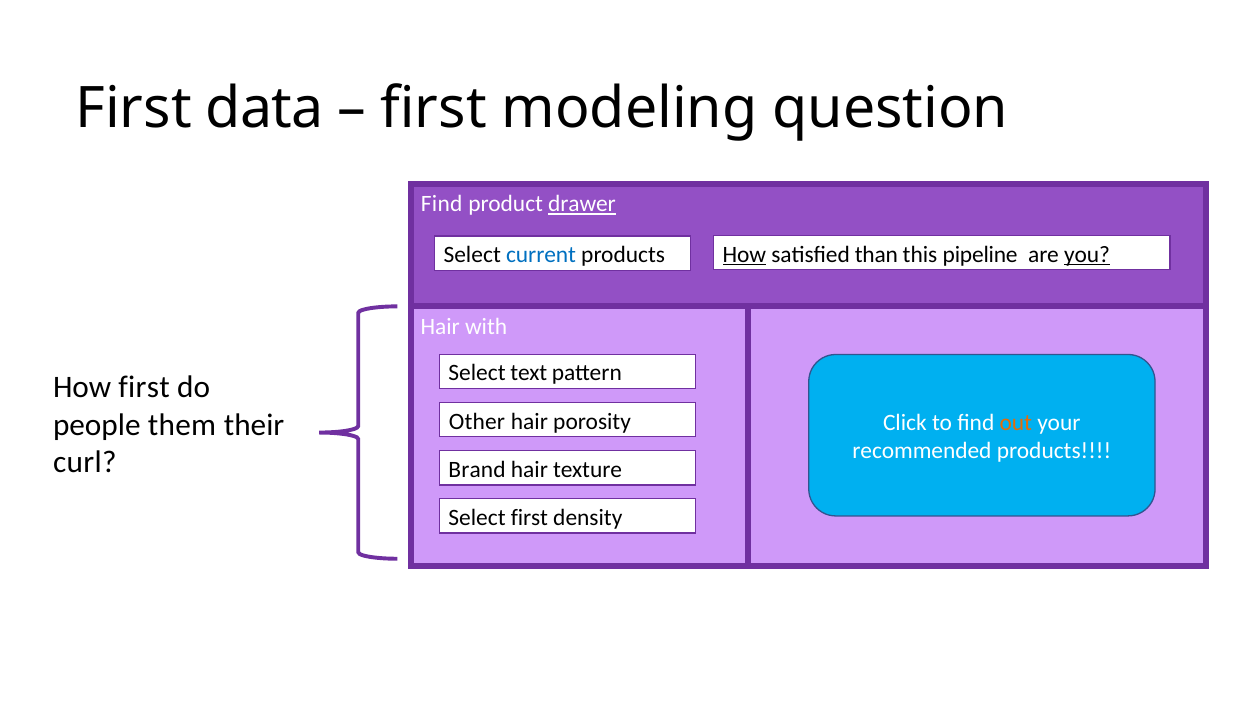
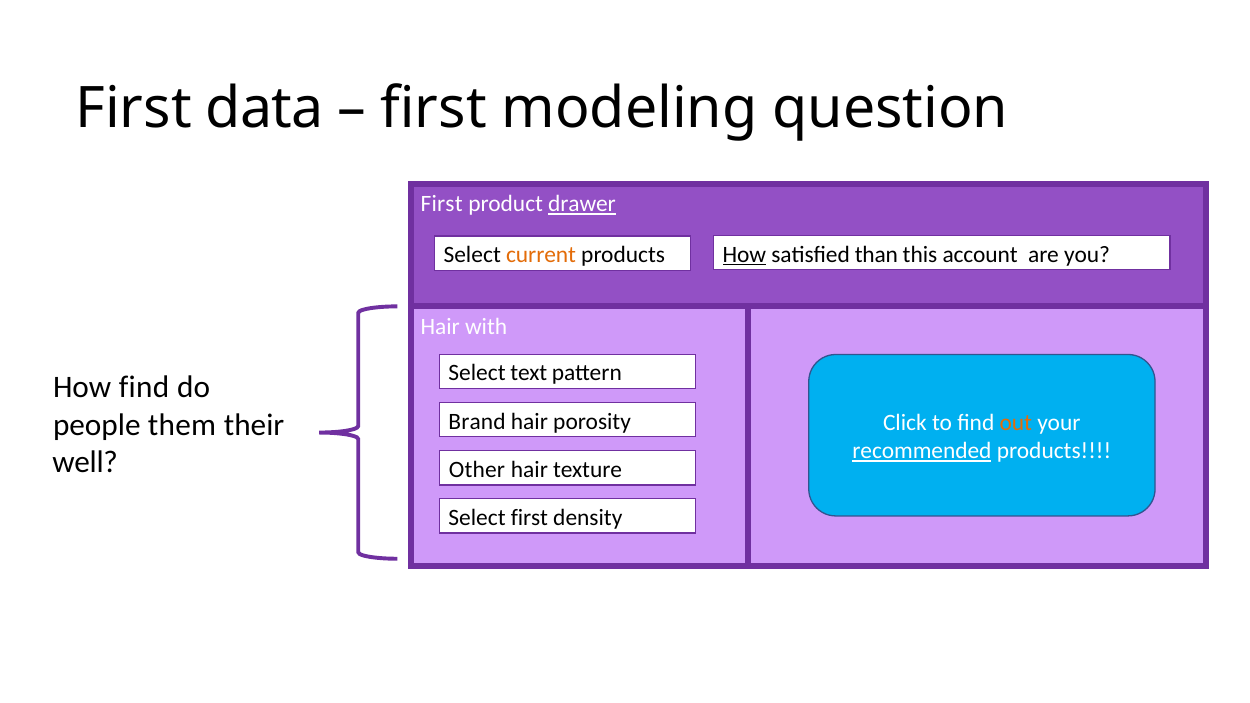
Find: Find -> First (442, 204)
pipeline: pipeline -> account (980, 254)
you underline: present -> none (1087, 254)
current colour: blue -> orange (541, 255)
How first: first -> find (144, 388)
Other: Other -> Brand (477, 421)
recommended underline: none -> present (922, 451)
curl: curl -> well (85, 463)
Brand: Brand -> Other (477, 470)
